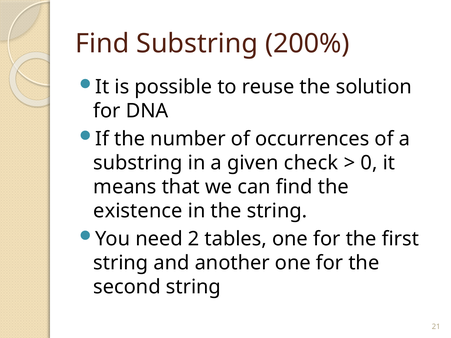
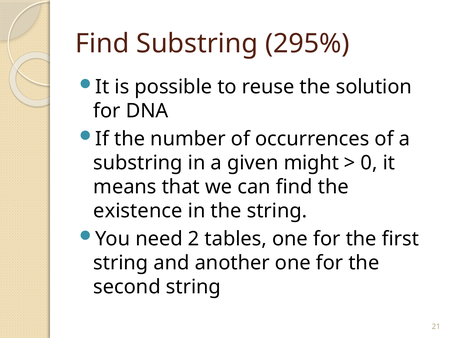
200%: 200% -> 295% (307, 44)
check: check -> might (311, 163)
